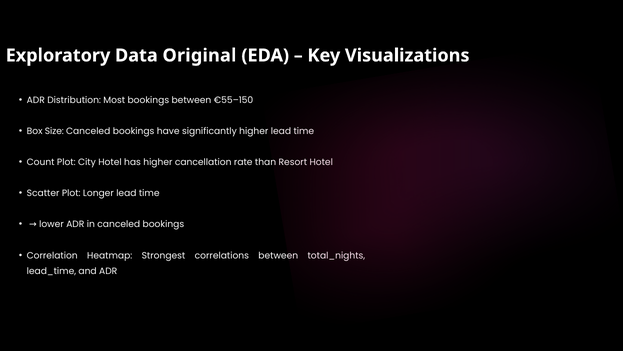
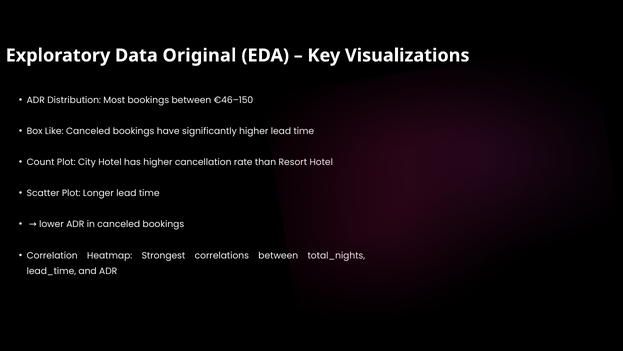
€55–150: €55–150 -> €46–150 (233, 100)
Size: Size -> Like (54, 131)
